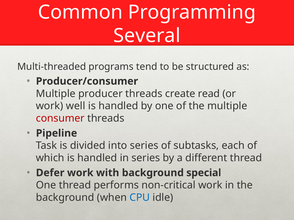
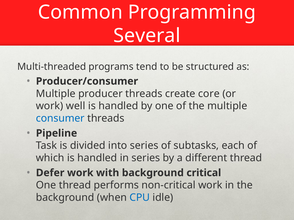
read: read -> core (209, 94)
consumer colour: red -> blue (60, 119)
special: special -> critical (204, 173)
